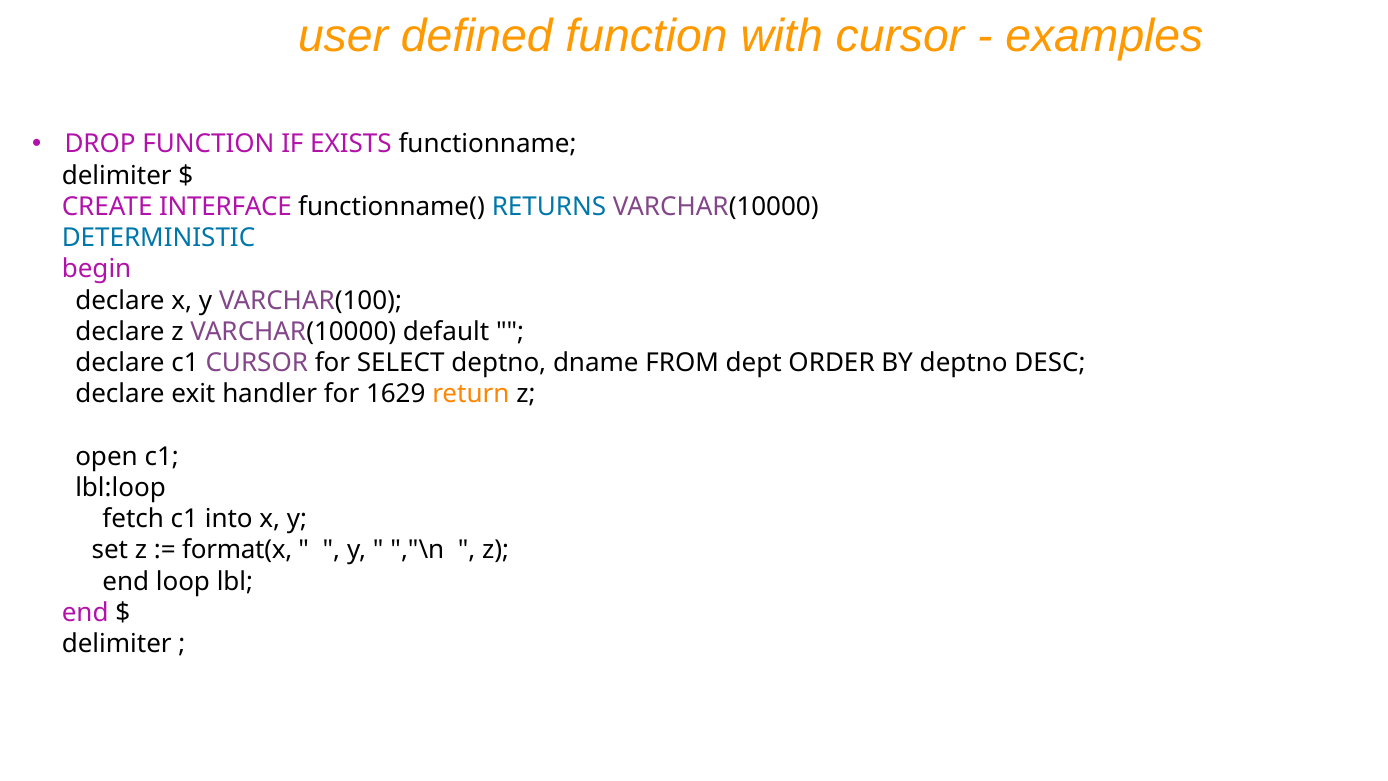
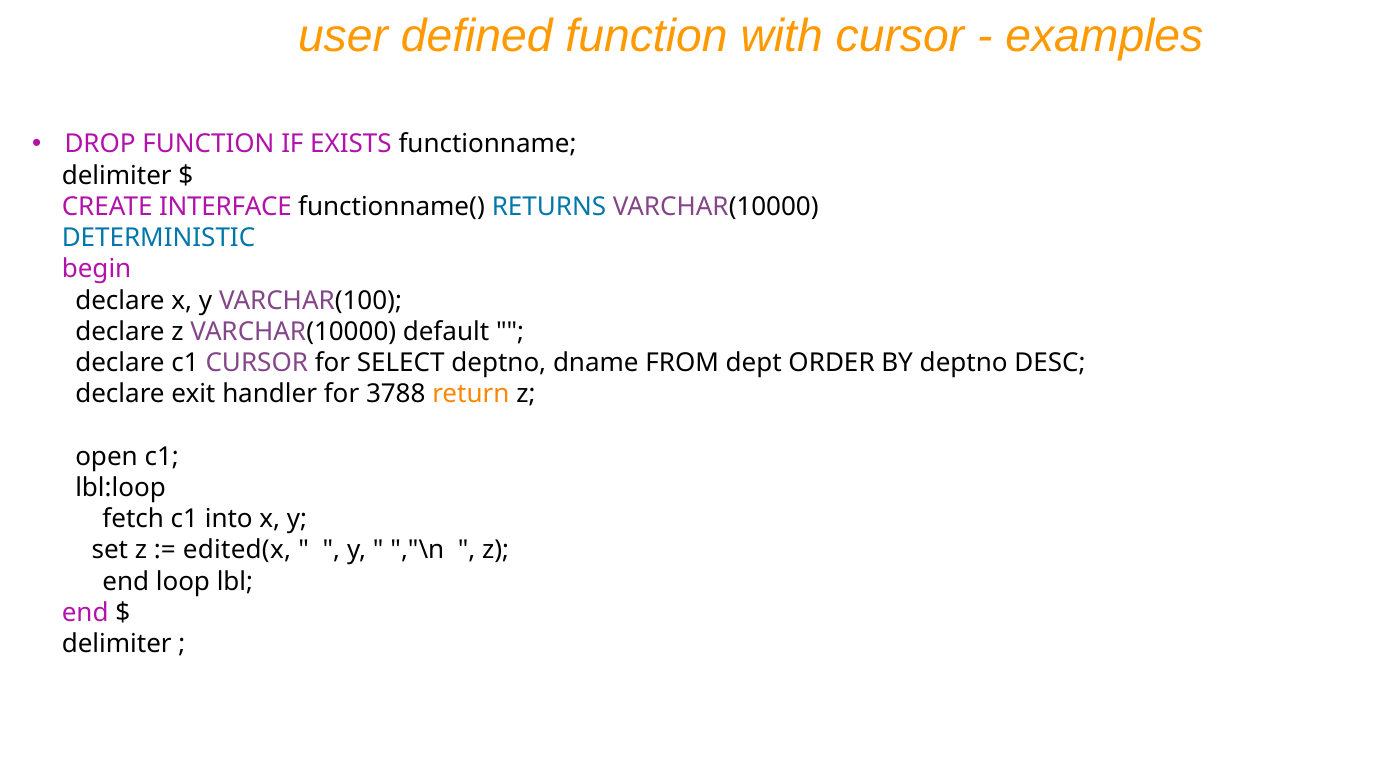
1629: 1629 -> 3788 (396, 394)
format(x: format(x -> edited(x (237, 550)
